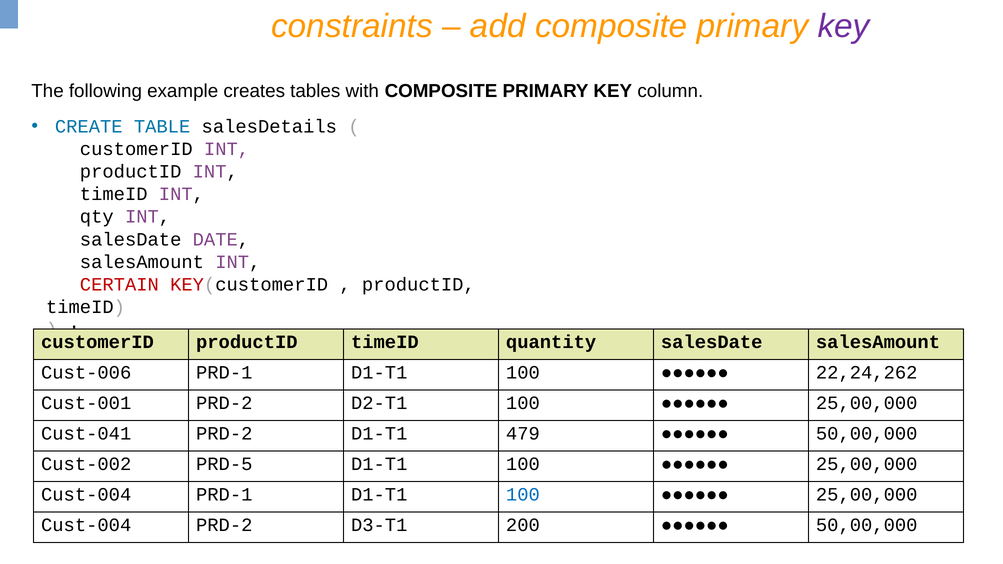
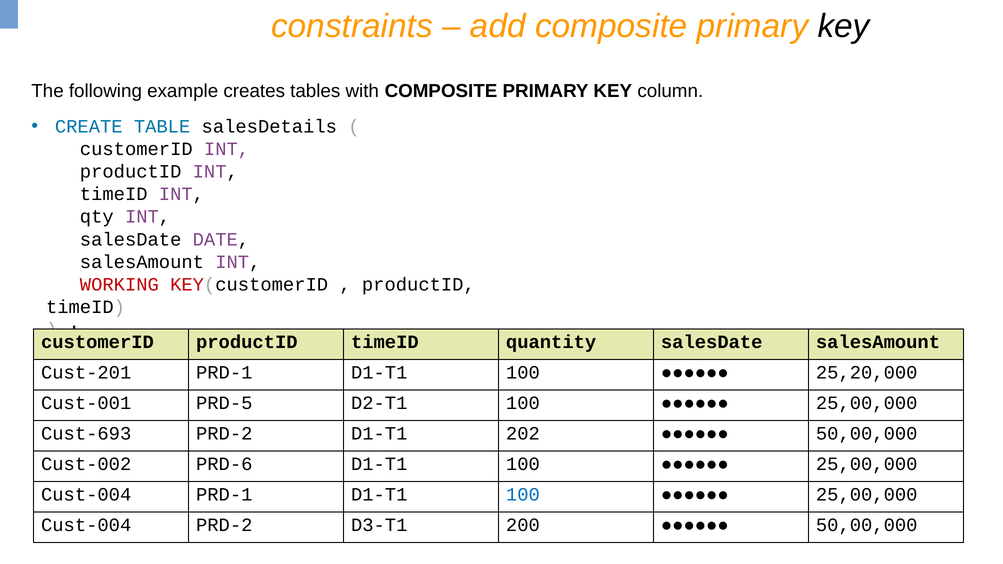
key colour: purple -> black (844, 26)
CERTAIN: CERTAIN -> WORKING (119, 285)
Cust-006: Cust-006 -> Cust-201 (86, 373)
22,24,262: 22,24,262 -> 25,20,000 (867, 373)
Cust-001 PRD-2: PRD-2 -> PRD-5 (224, 403)
Cust-041: Cust-041 -> Cust-693 (86, 434)
479: 479 -> 202 (523, 434)
PRD-5: PRD-5 -> PRD-6 (224, 464)
